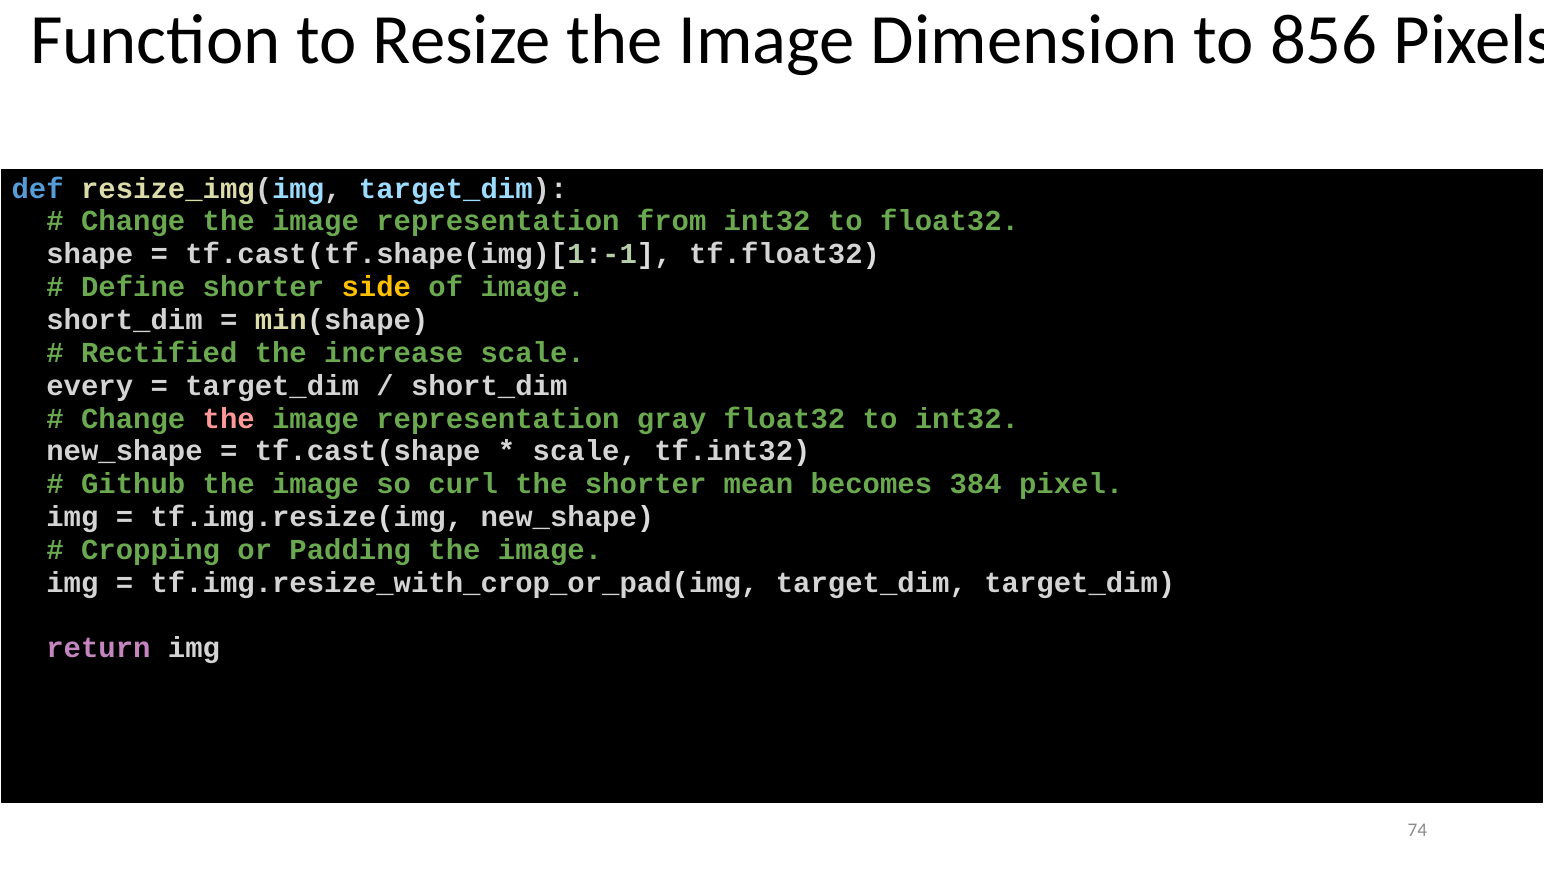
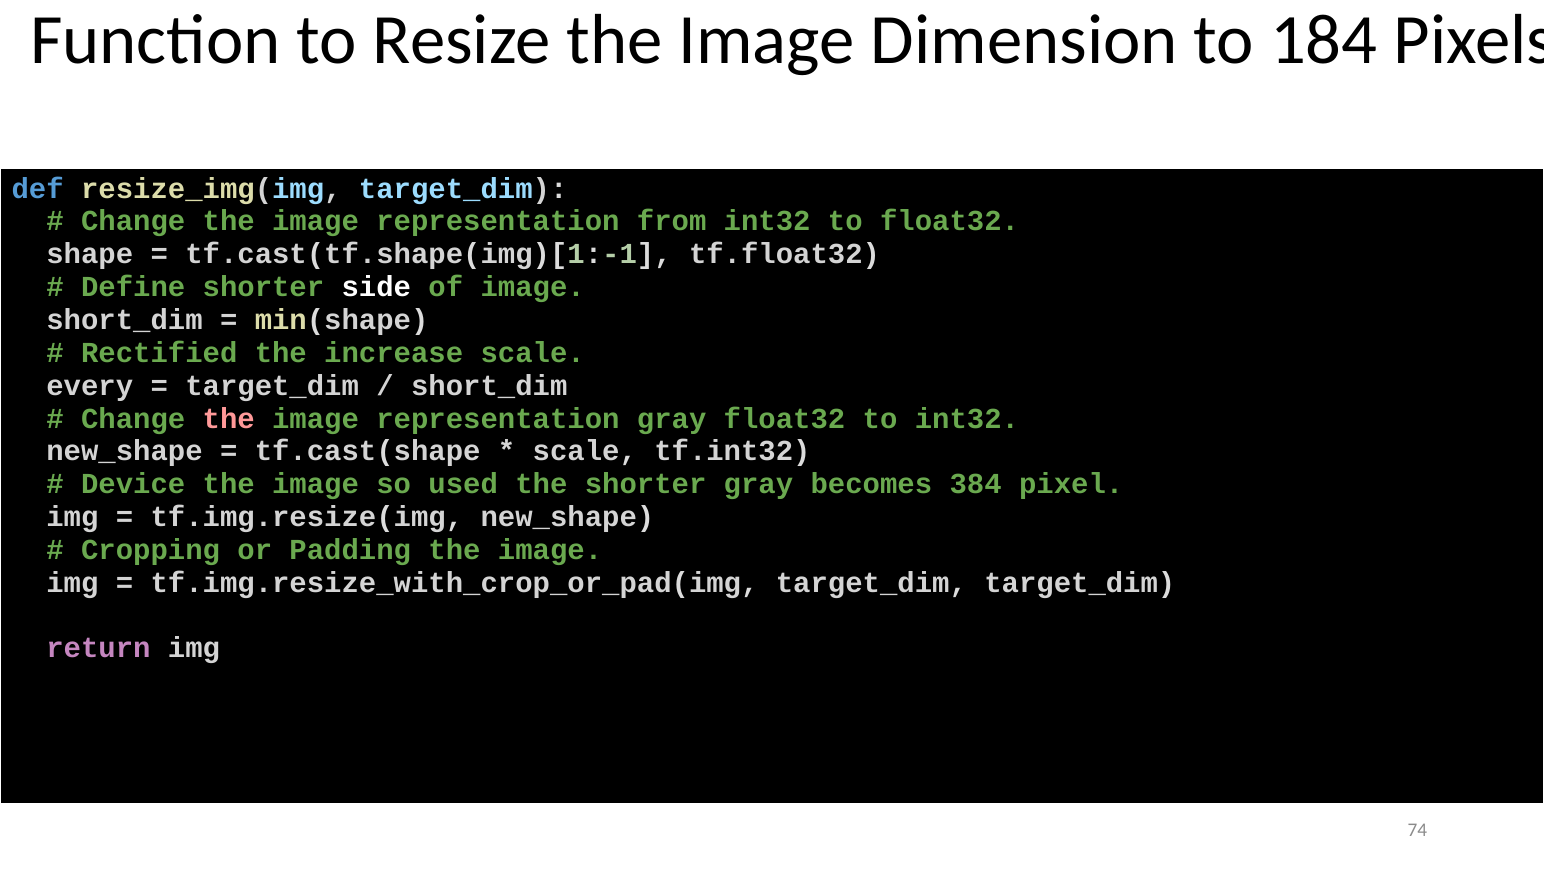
856: 856 -> 184 (1324, 40)
side colour: yellow -> white (376, 287)
Github: Github -> Device (133, 484)
curl: curl -> used (463, 484)
shorter mean: mean -> gray (758, 484)
